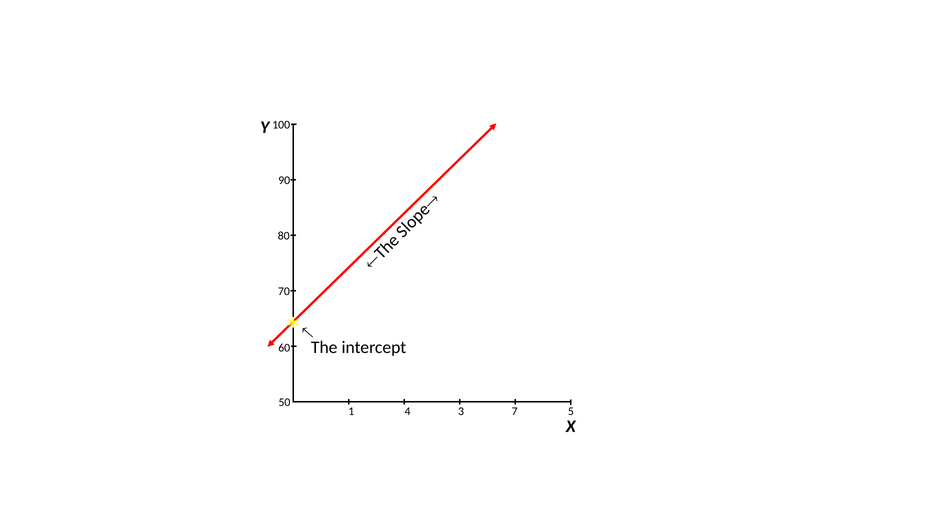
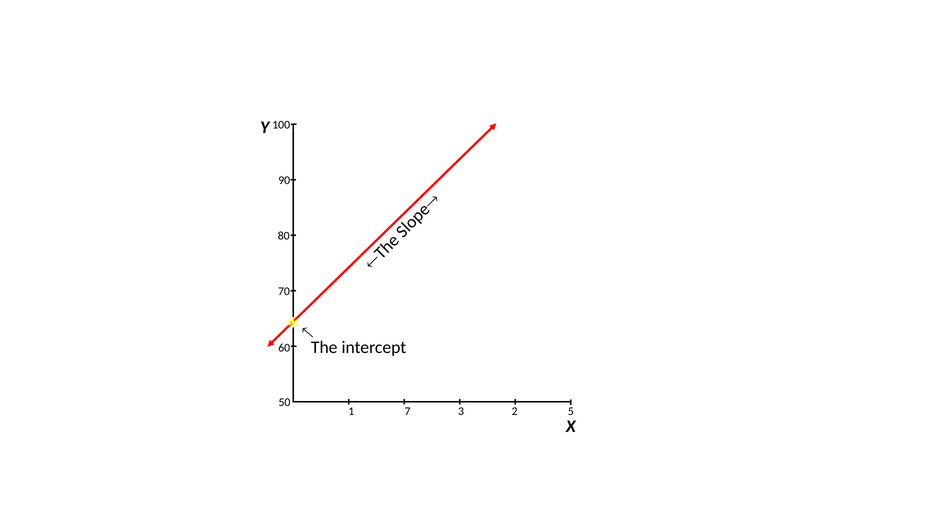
4: 4 -> 7 (408, 411)
7: 7 -> 2 (515, 411)
